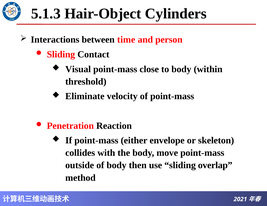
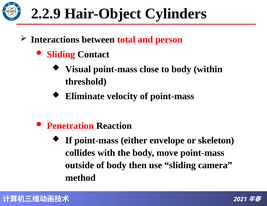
5.1.3: 5.1.3 -> 2.2.9 (46, 14)
time: time -> total (126, 40)
overlap: overlap -> camera (215, 166)
